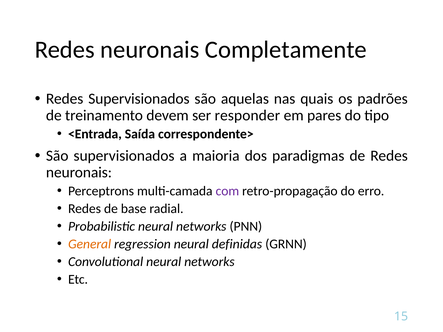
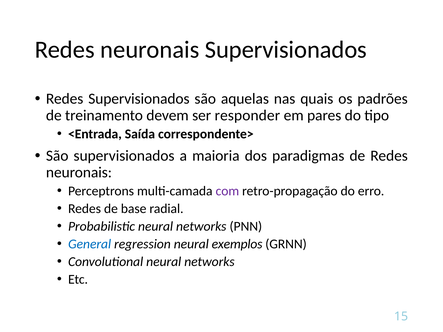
neuronais Completamente: Completamente -> Supervisionados (286, 50)
General colour: orange -> blue (90, 244)
definidas: definidas -> exemplos (237, 244)
